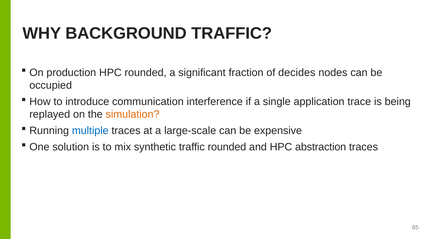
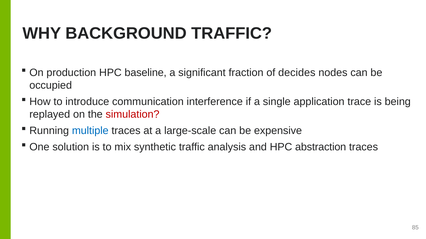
HPC rounded: rounded -> baseline (146, 73)
simulation colour: orange -> red (133, 115)
traffic rounded: rounded -> analysis (227, 147)
